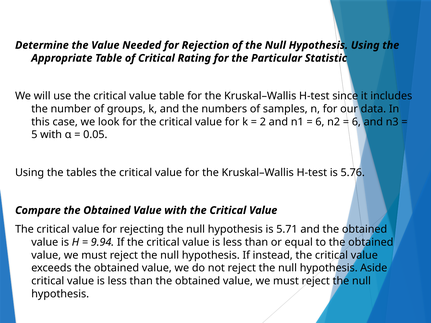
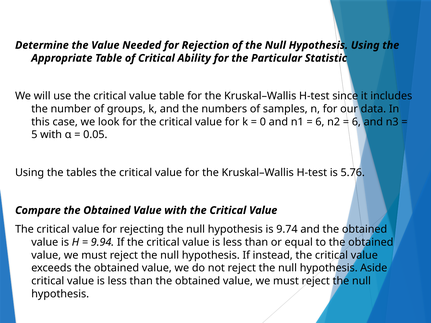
Rating: Rating -> Ability (194, 58)
2: 2 -> 0 (263, 122)
5.71: 5.71 -> 9.74 (287, 229)
